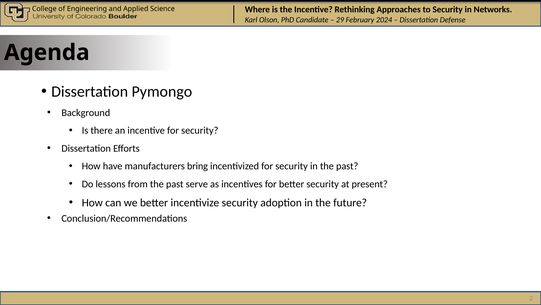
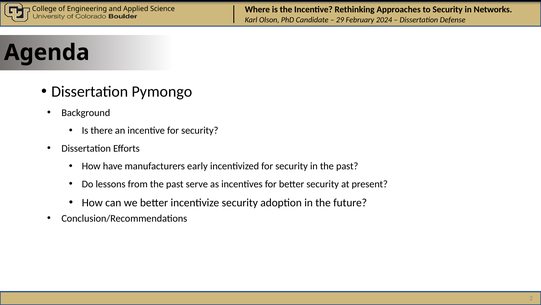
bring: bring -> early (197, 166)
